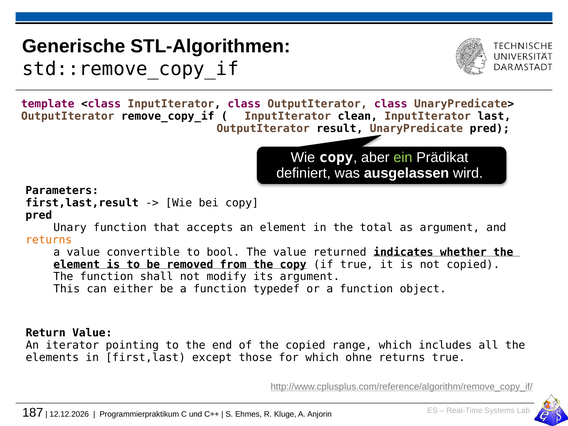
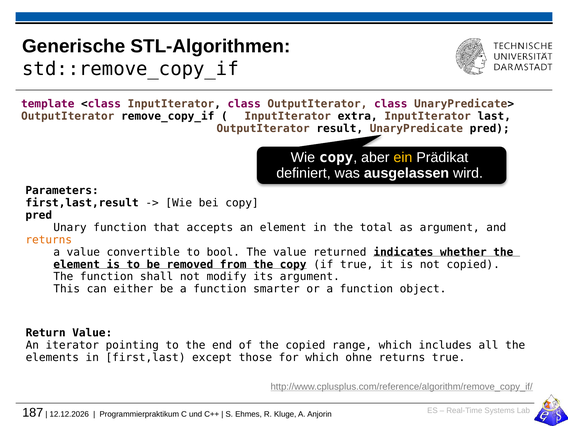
clean: clean -> extra (358, 116)
ein colour: light green -> yellow (403, 157)
typedef: typedef -> smarter (276, 289)
